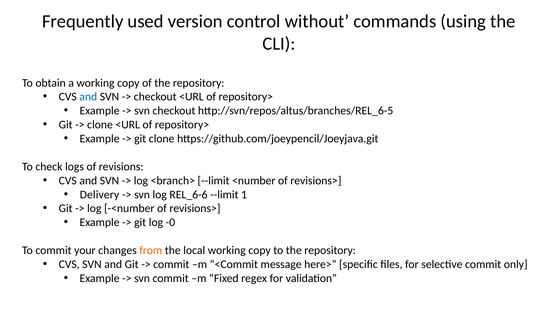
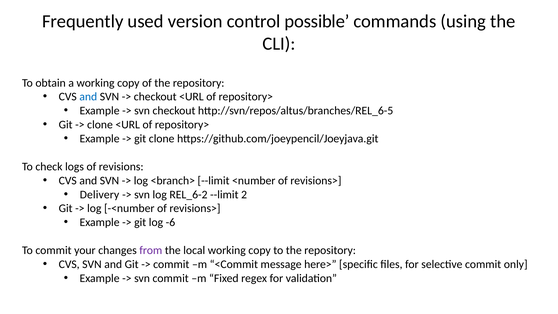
without: without -> possible (317, 21)
REL_6-6: REL_6-6 -> REL_6-2 (188, 194)
1: 1 -> 2 (244, 194)
-0: -0 -> -6 (170, 222)
from colour: orange -> purple (151, 250)
